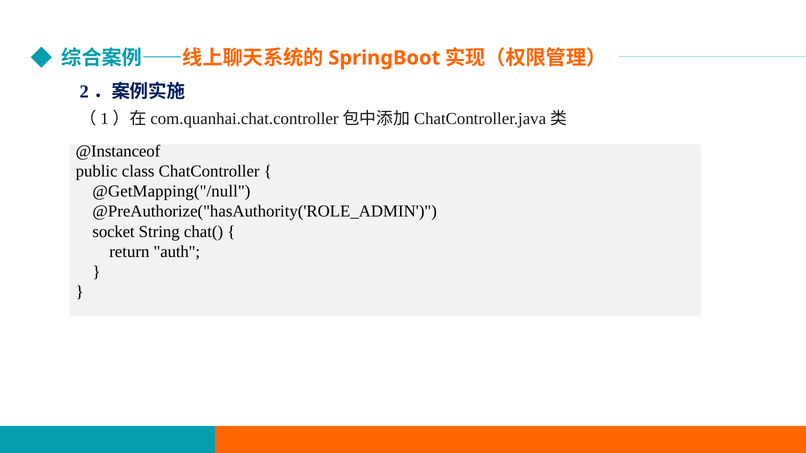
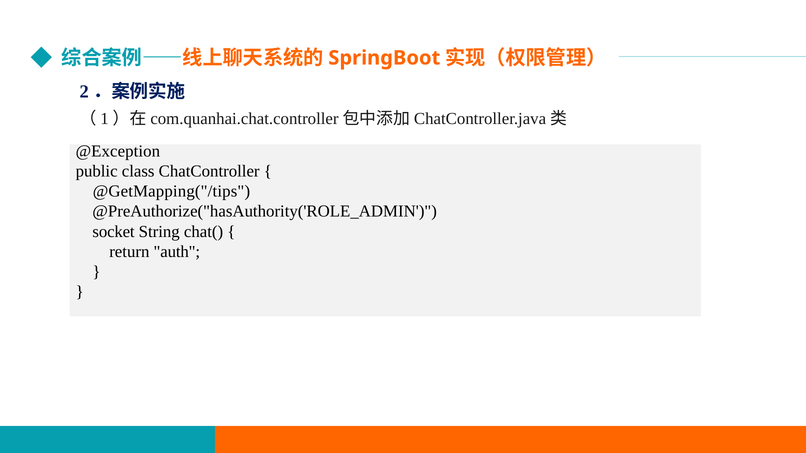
@Instanceof: @Instanceof -> @Exception (118, 151)
@GetMapping("/null: @GetMapping("/null -> @GetMapping("/tips (171, 191)
